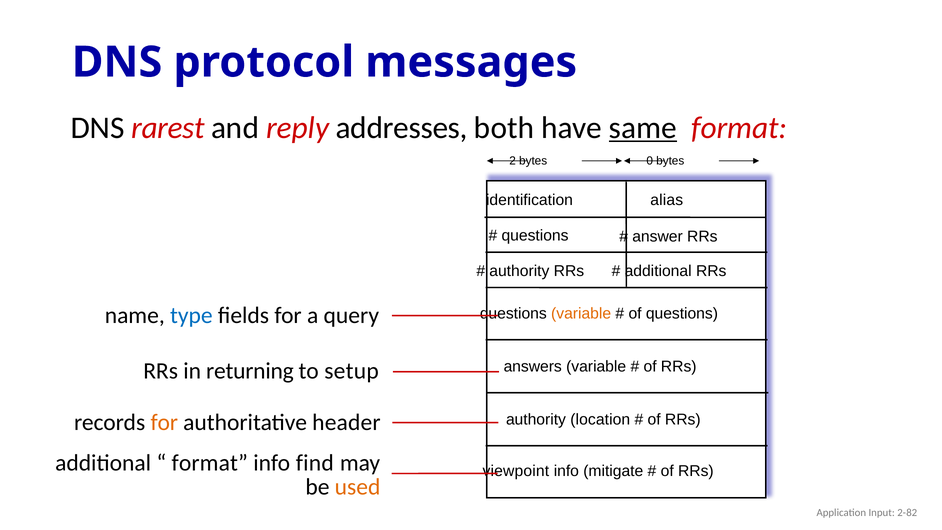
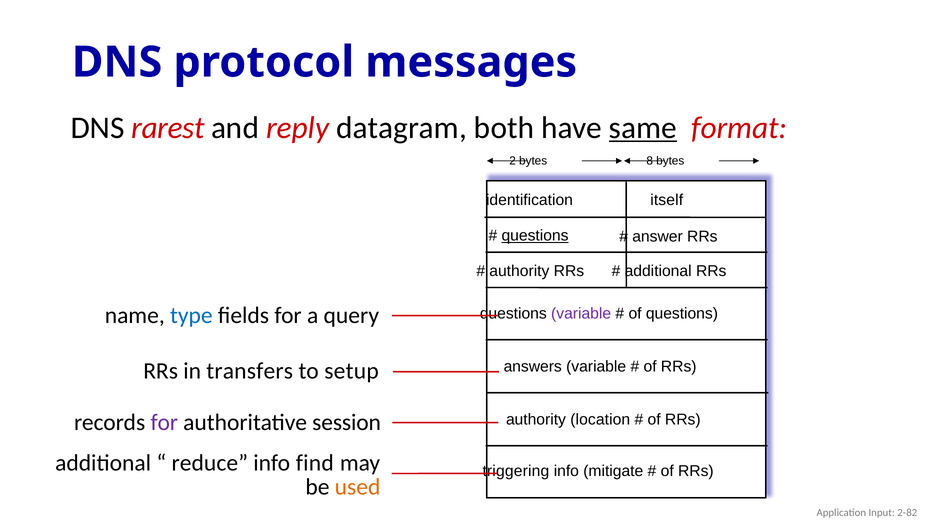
addresses: addresses -> datagram (402, 128)
0: 0 -> 8 (650, 161)
alias: alias -> itself (667, 200)
questions underline: none -> present (535, 236)
variable colour: orange -> purple (581, 314)
returning: returning -> transfers (250, 371)
for colour: orange -> purple (164, 423)
header: header -> session (347, 423)
format: format -> reduce (210, 463)
viewpoint: viewpoint -> triggering (516, 471)
